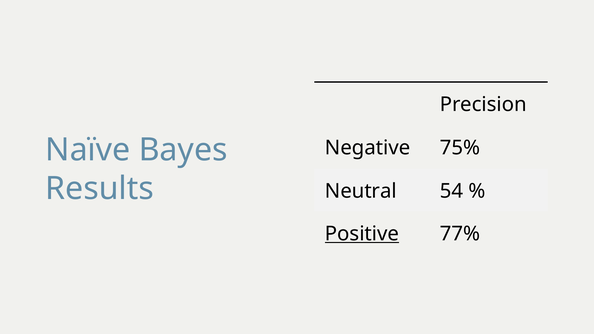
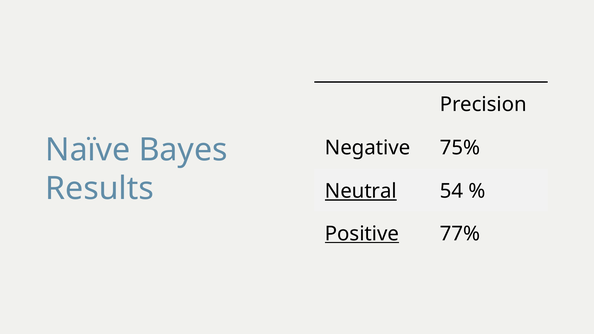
Neutral underline: none -> present (361, 191)
